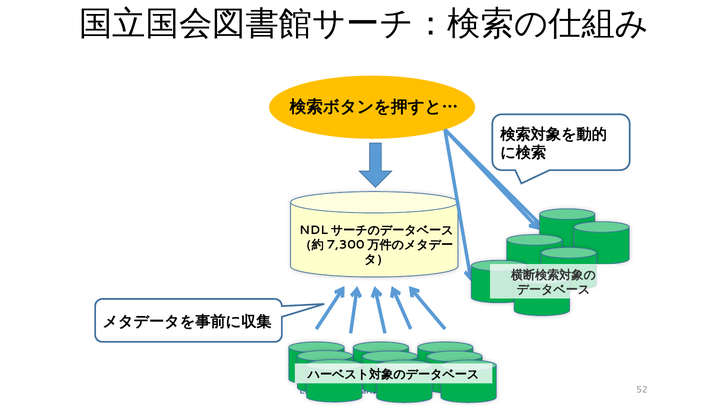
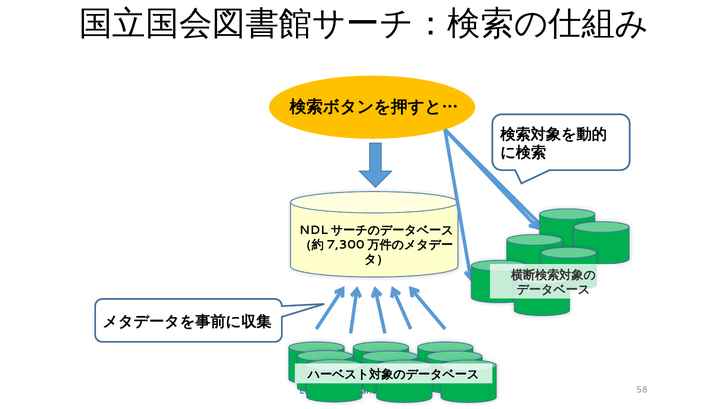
52: 52 -> 58 (642, 390)
